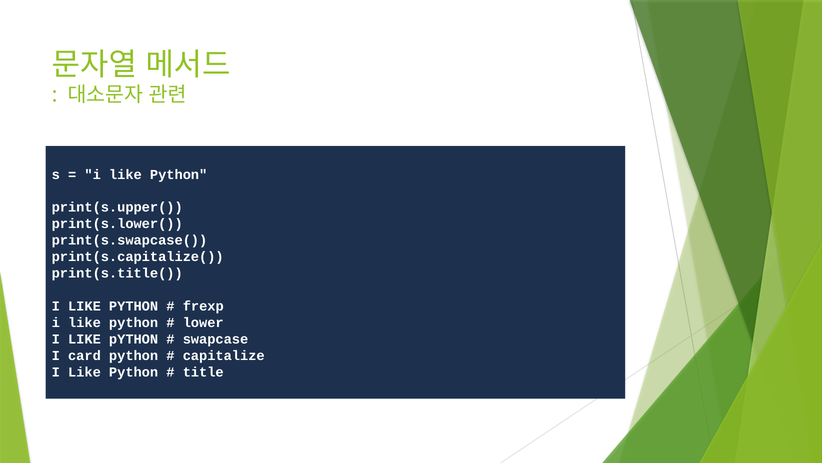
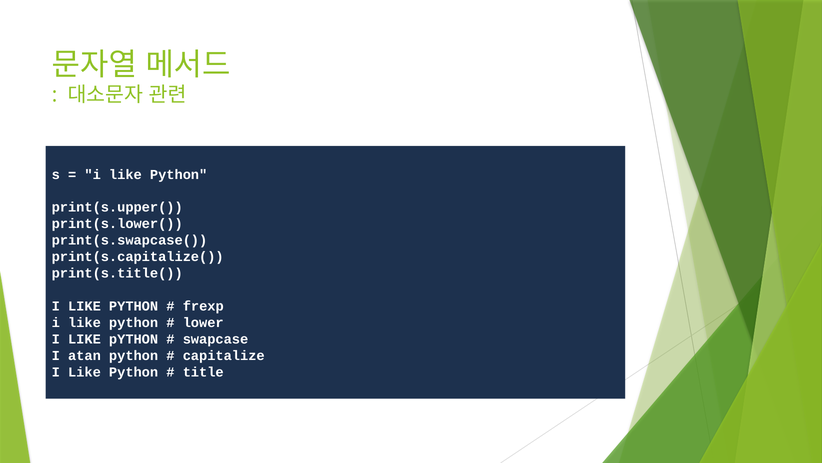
card: card -> atan (84, 355)
